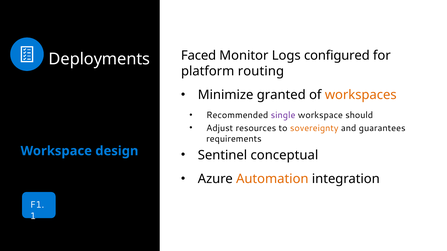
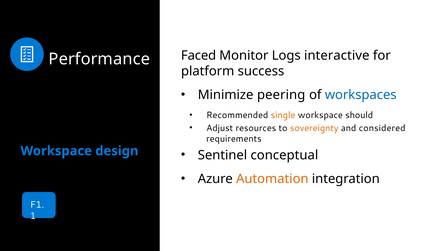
configured: configured -> interactive (337, 56)
Deployments: Deployments -> Performance (99, 59)
routing: routing -> success (261, 71)
granted: granted -> peering (281, 95)
workspaces colour: orange -> blue (361, 95)
single colour: purple -> orange (283, 115)
guarantees: guarantees -> considered (382, 128)
